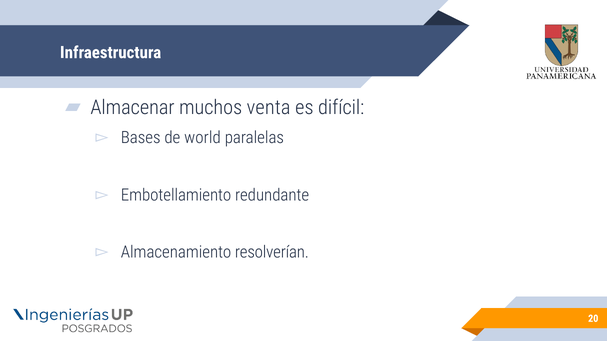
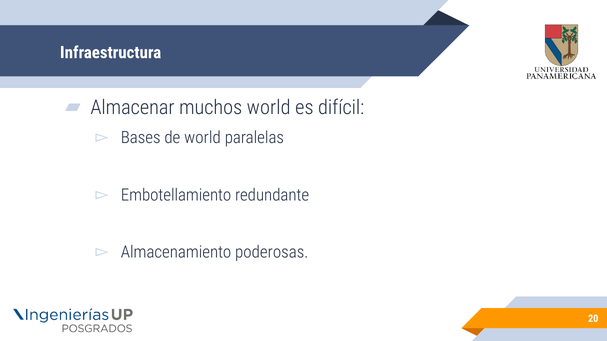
muchos venta: venta -> world (269, 108)
resolverían: resolverían -> poderosas (272, 253)
